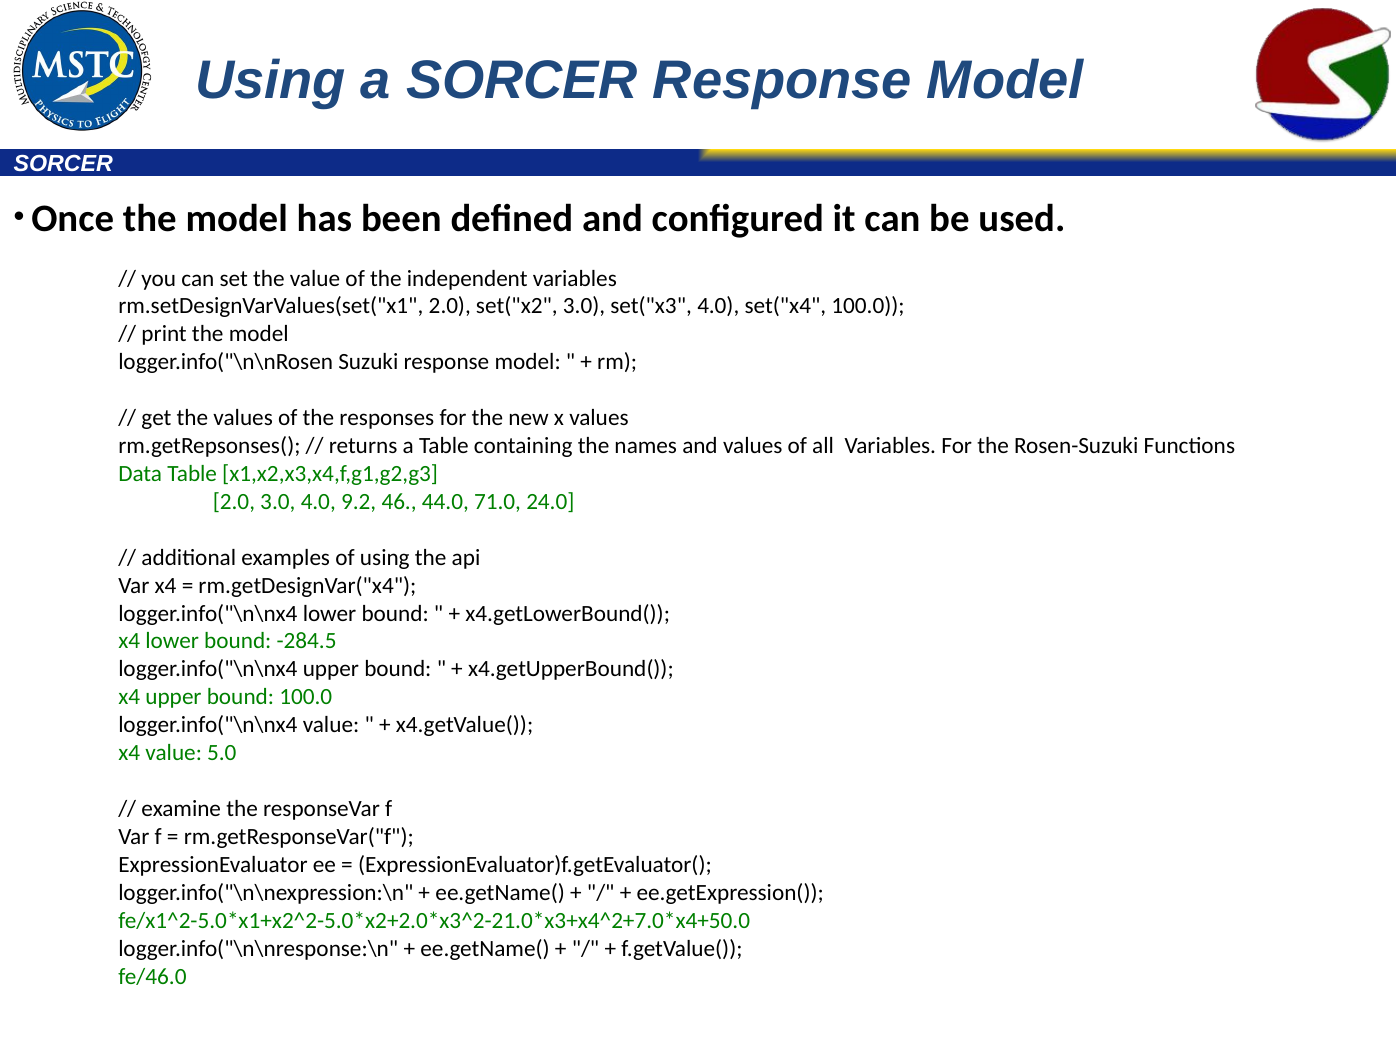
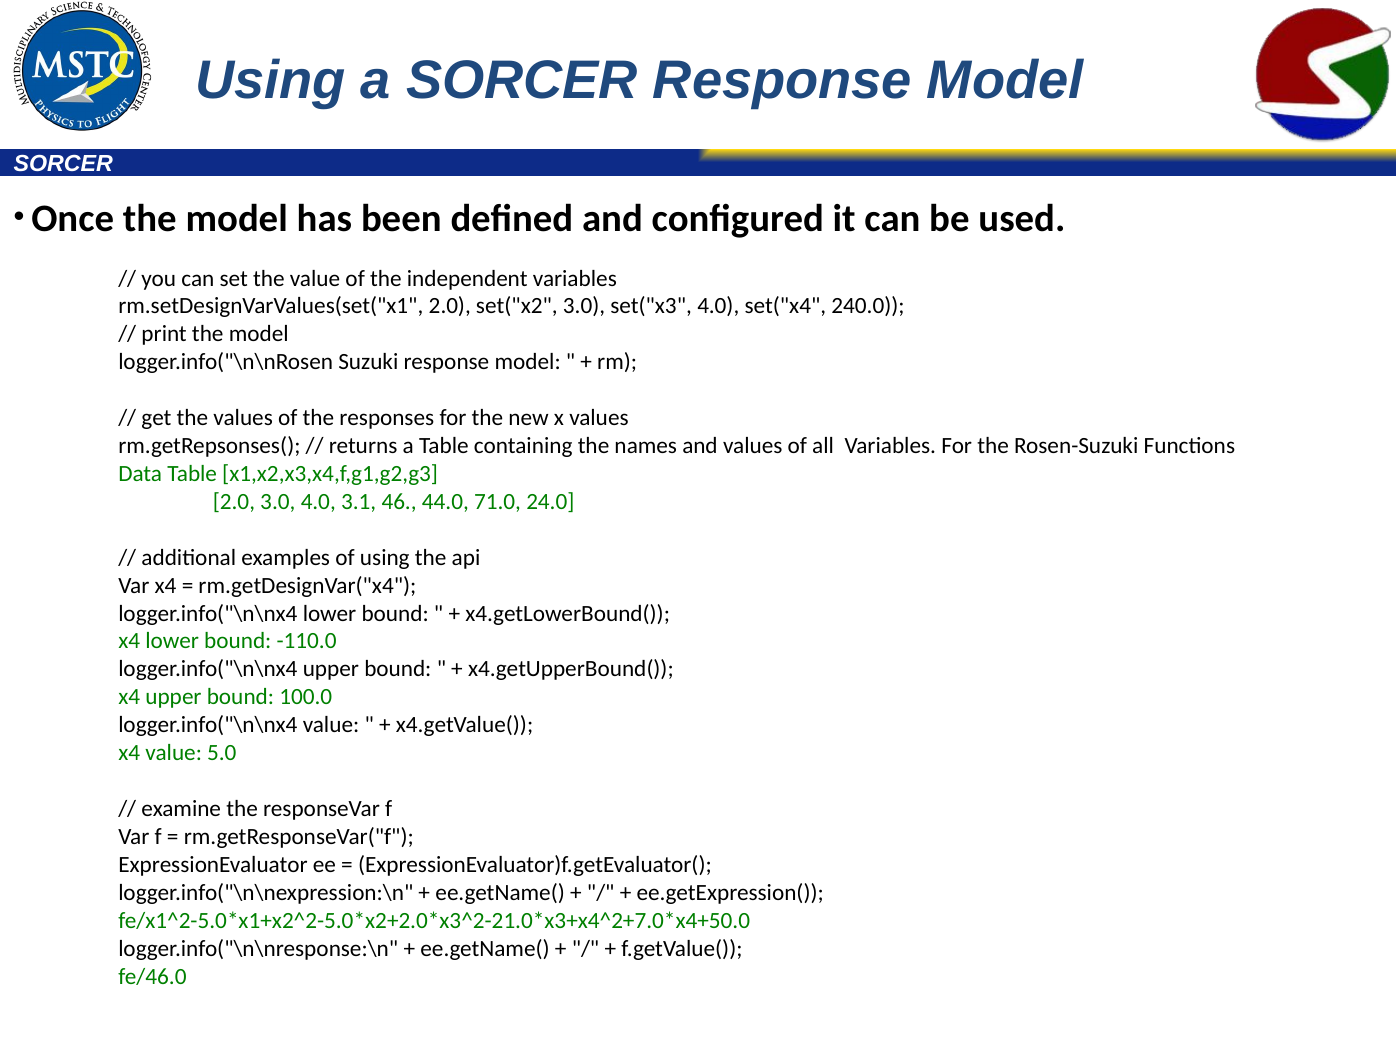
set("x4 100.0: 100.0 -> 240.0 (868, 306)
9.2: 9.2 -> 3.1 (359, 502)
-284.5: -284.5 -> -110.0 (307, 641)
